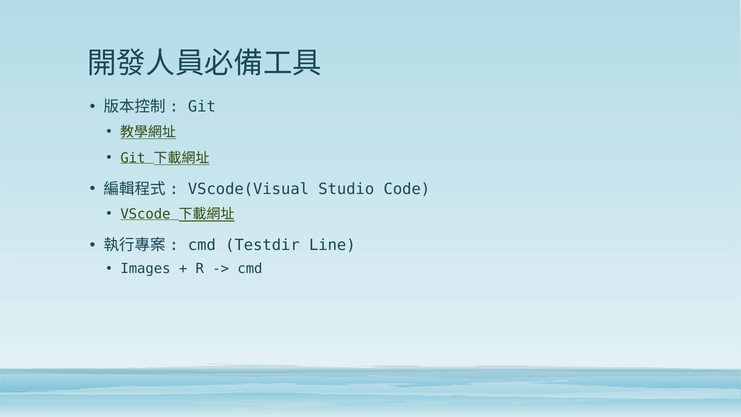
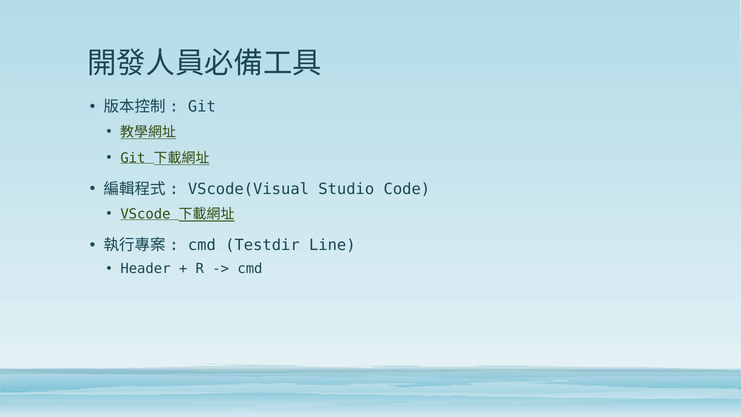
Images: Images -> Header (145, 269)
